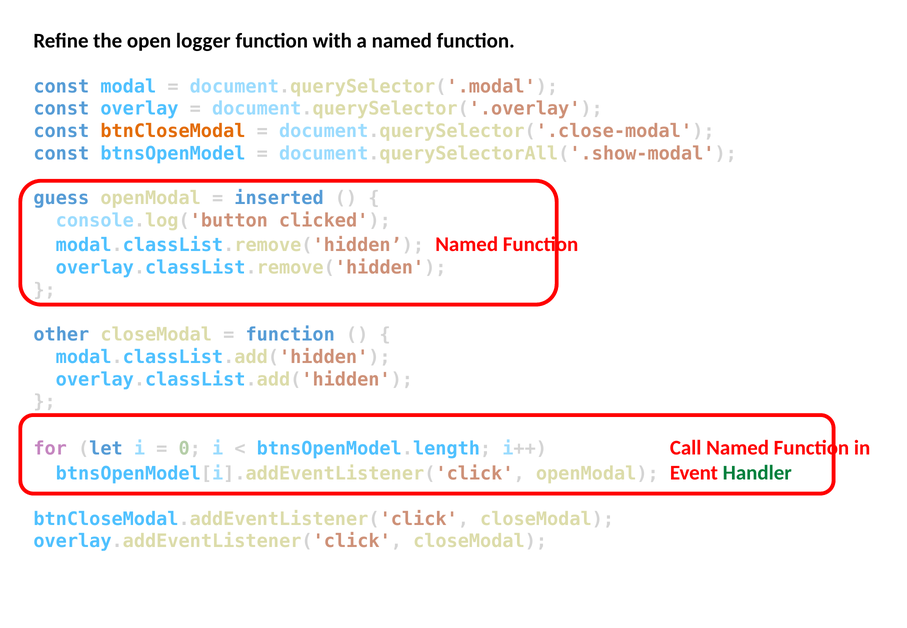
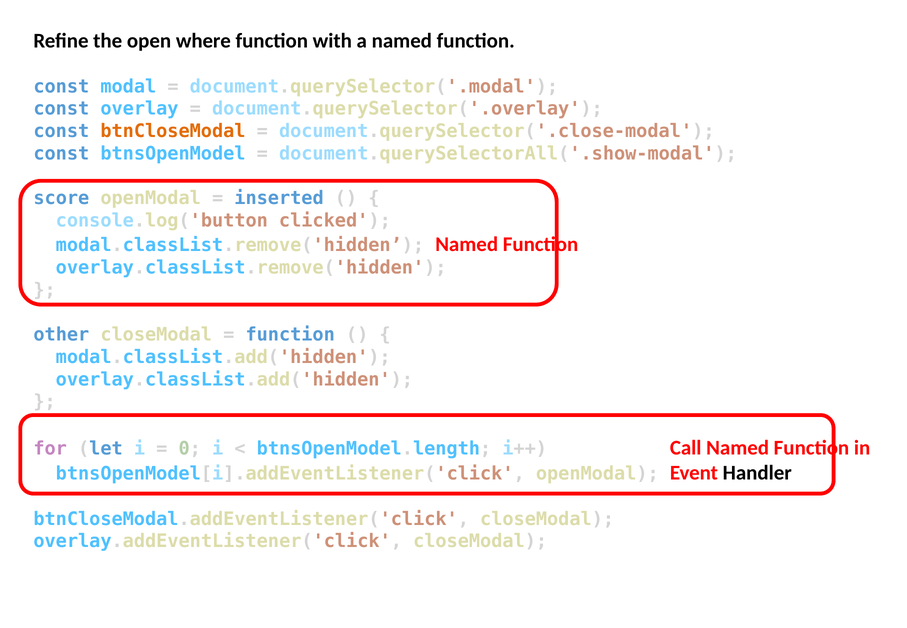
logger: logger -> where (203, 41)
guess: guess -> score (61, 198)
Handler colour: green -> black (757, 473)
